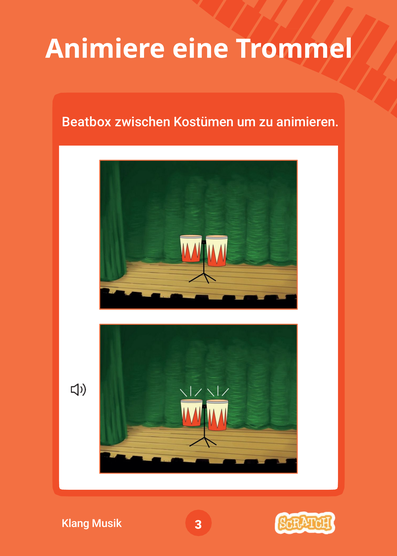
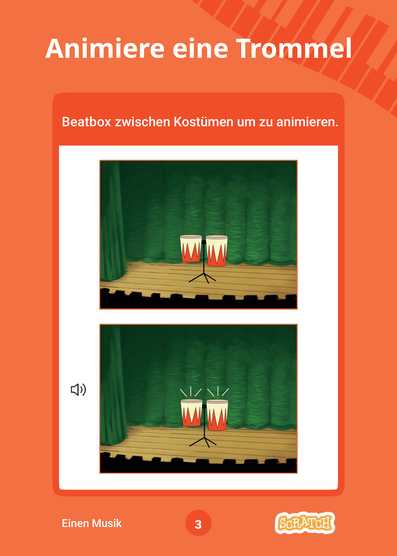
Klang: Klang -> Einen (75, 523)
